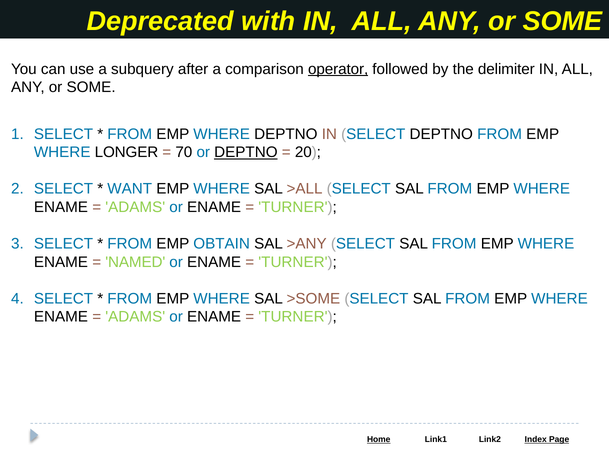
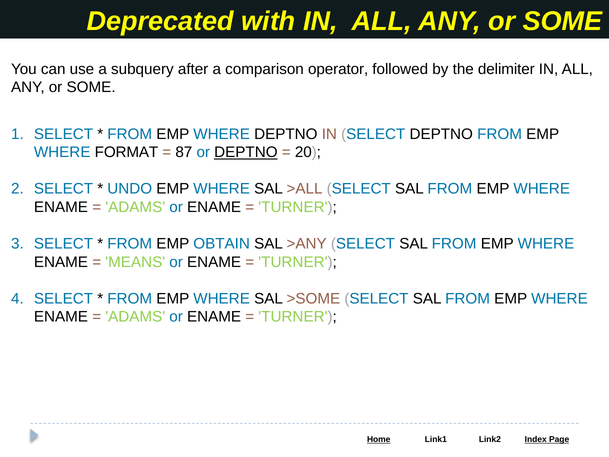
operator underline: present -> none (338, 69)
LONGER: LONGER -> FORMAT (126, 152)
70: 70 -> 87 (184, 152)
WANT: WANT -> UNDO (130, 189)
NAMED: NAMED -> MEANS (135, 262)
